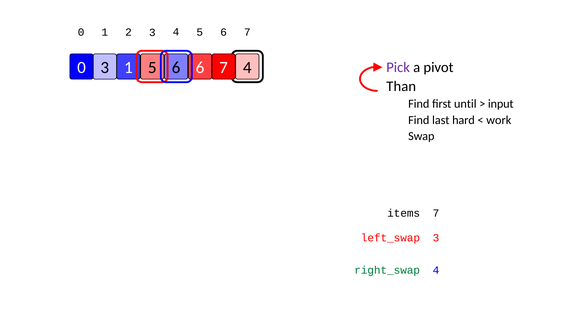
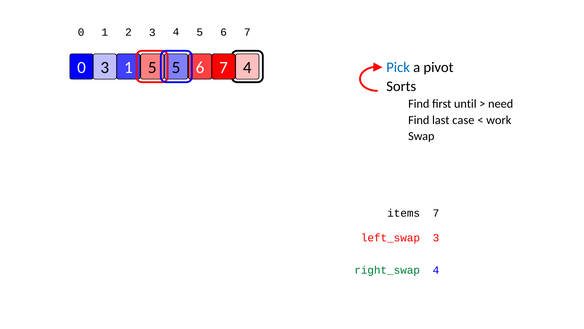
1 6: 6 -> 5 (176, 68)
Pick colour: purple -> blue (398, 67)
Than: Than -> Sorts (401, 86)
input: input -> need (501, 104)
hard: hard -> case (463, 120)
